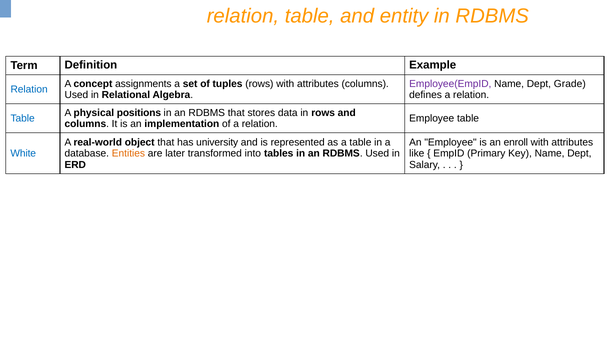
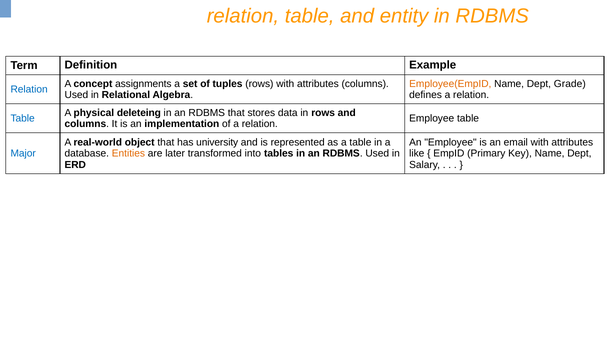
Employee(EmpID colour: purple -> orange (450, 84)
positions: positions -> deleteing (139, 113)
enroll: enroll -> email (516, 142)
White: White -> Major (23, 154)
